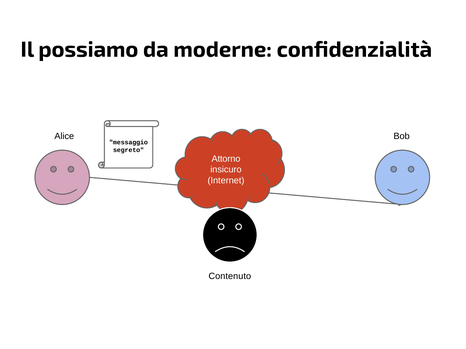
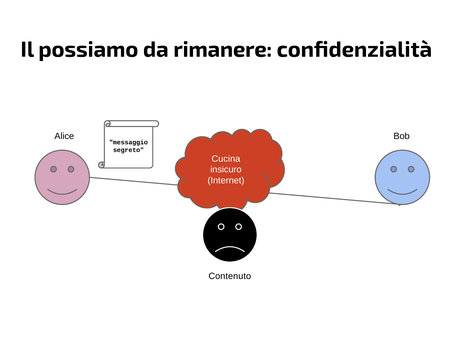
moderne: moderne -> rimanere (223, 50)
Attorno: Attorno -> Cucina (226, 159)
